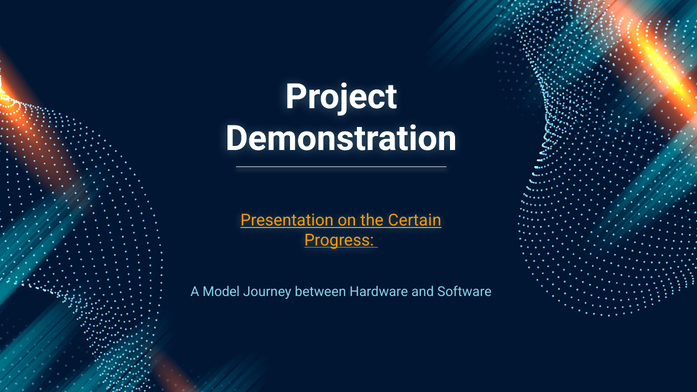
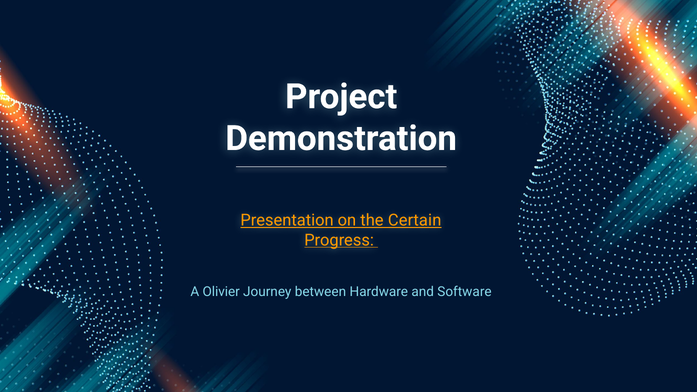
Model: Model -> Olivier (221, 292)
